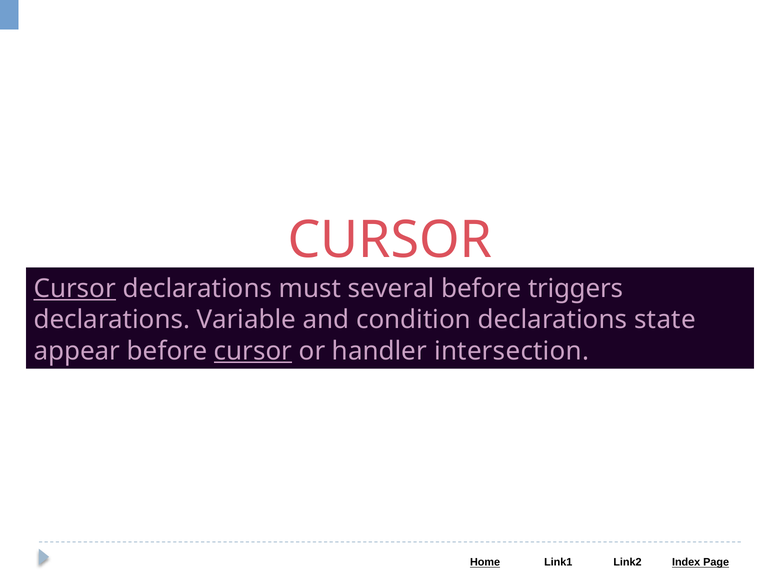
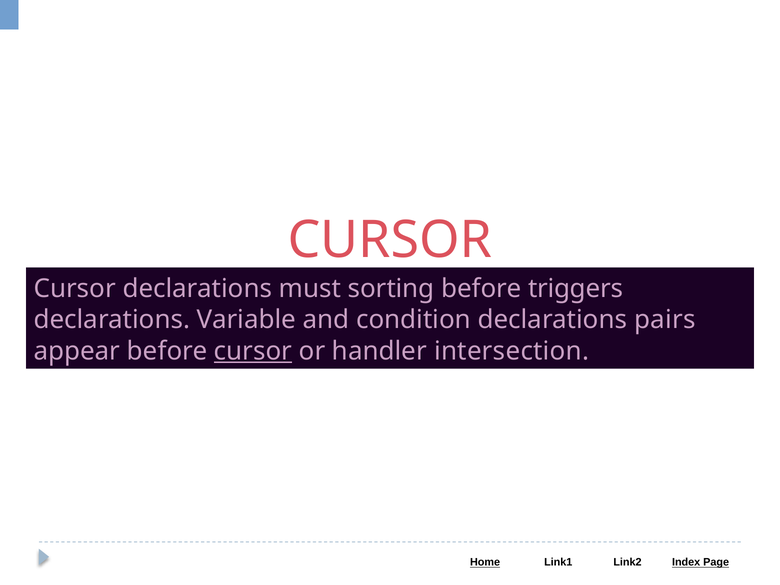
Cursor underline: present -> none (75, 289)
several: several -> sorting (391, 289)
state: state -> pairs (665, 320)
